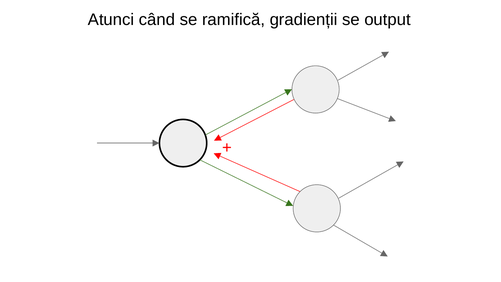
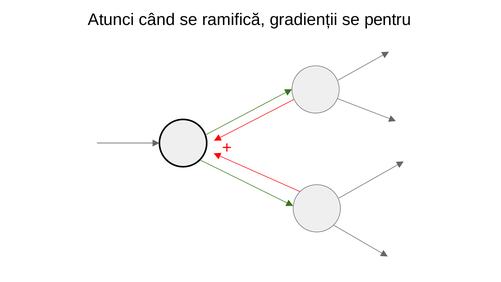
output: output -> pentru (388, 20)
